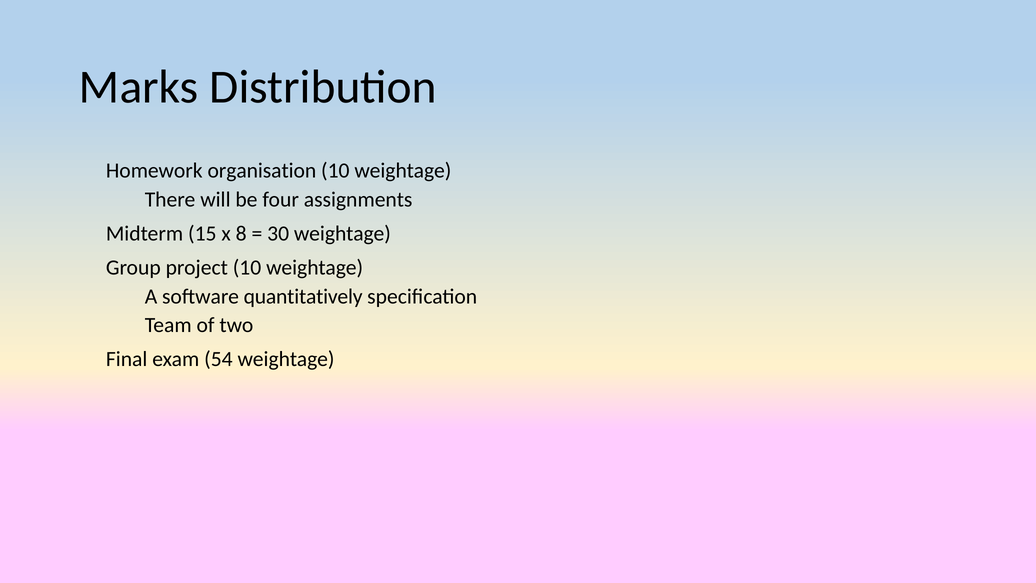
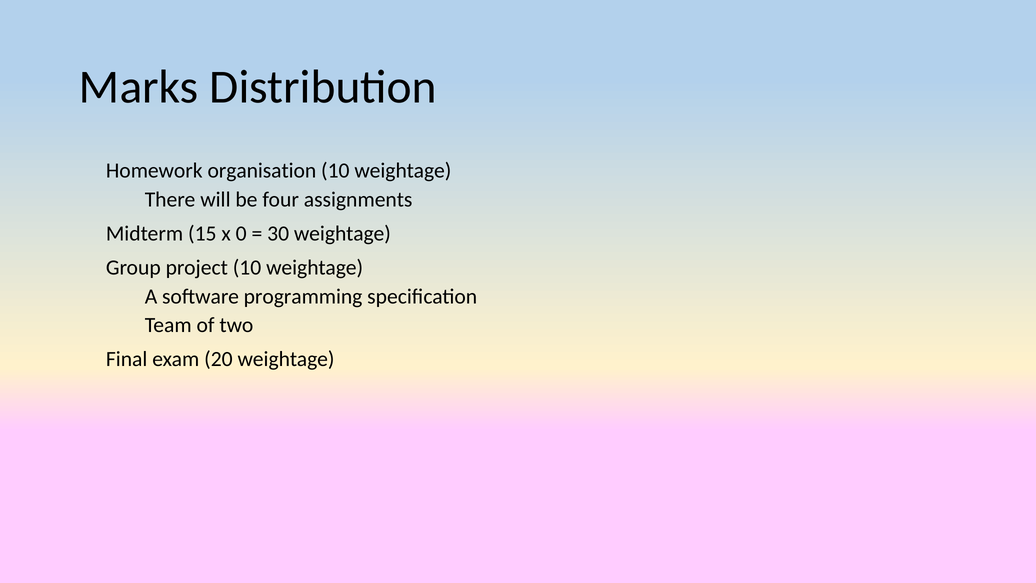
8: 8 -> 0 (241, 233)
quantitatively: quantitatively -> programming (303, 296)
54: 54 -> 20 (218, 359)
